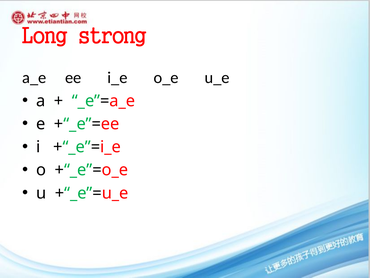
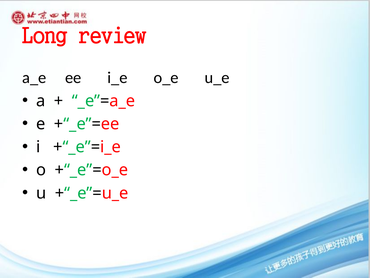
strong: strong -> review (113, 36)
